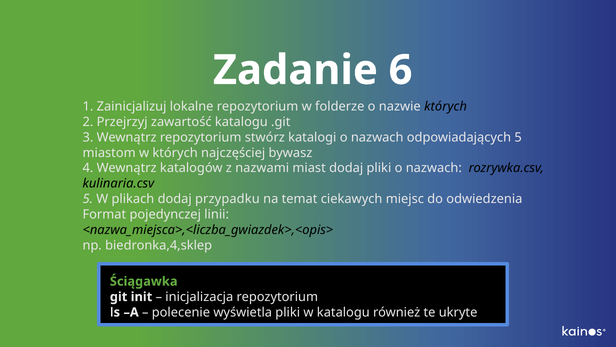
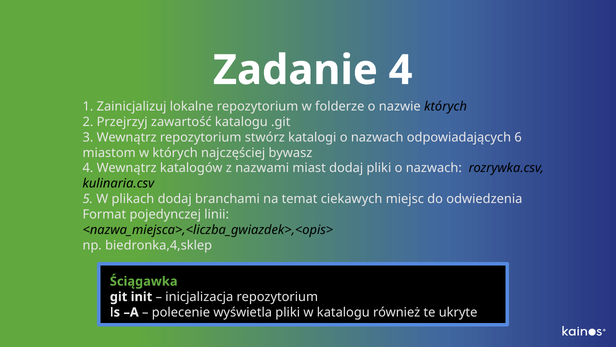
Zadanie 6: 6 -> 4 (401, 70)
odpowiadających 5: 5 -> 6 (518, 137)
przypadku: przypadku -> branchami (227, 199)
